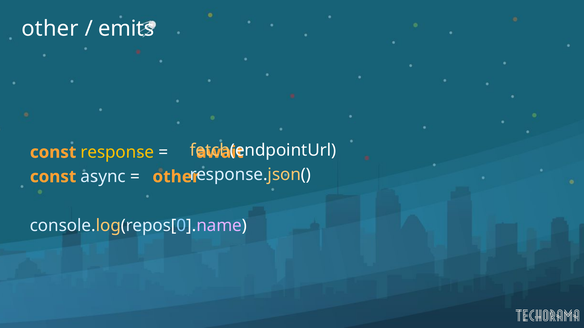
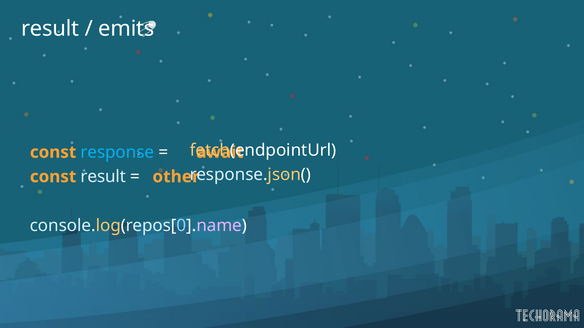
other: other -> result (50, 29)
response colour: yellow -> light blue (117, 152)
const async: async -> result (103, 177)
